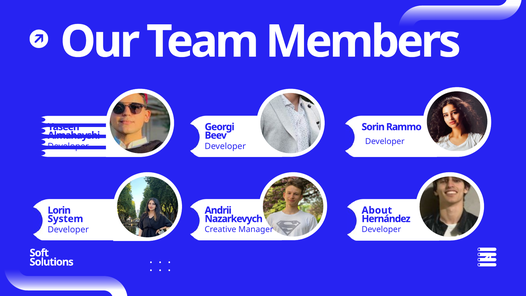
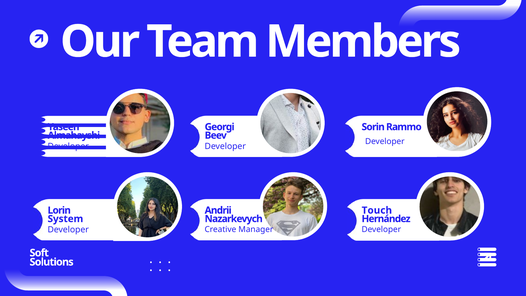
About: About -> Touch (377, 210)
